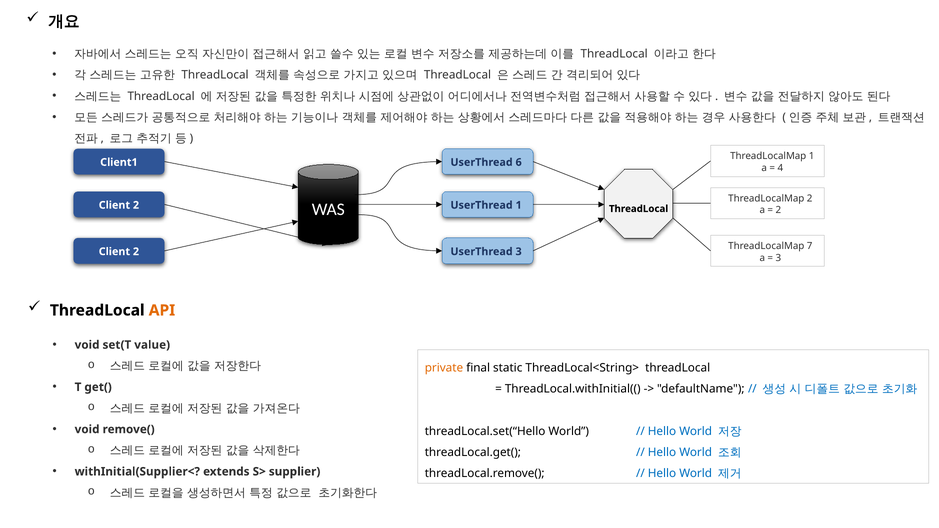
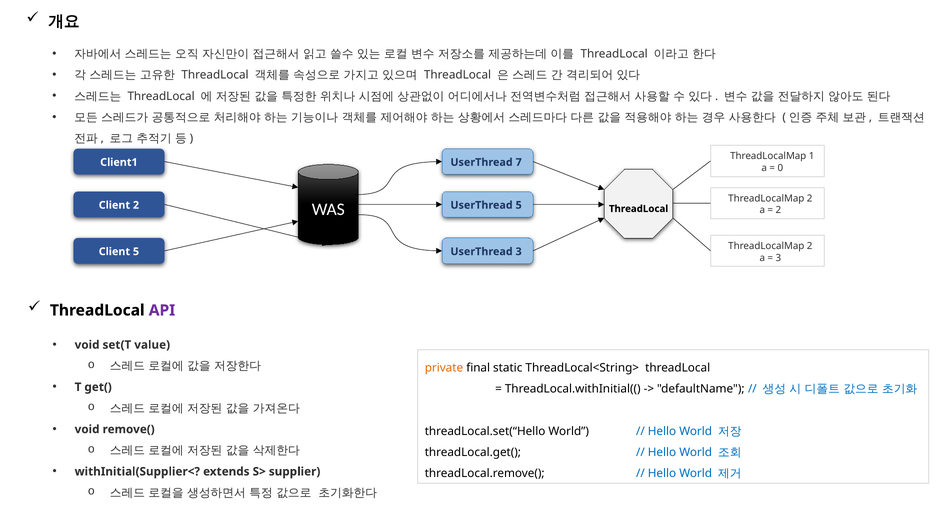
6: 6 -> 7 (519, 162)
4: 4 -> 0 (780, 168)
UserThread 1: 1 -> 5 (519, 205)
7: 7 -> 2 (810, 246)
2: 2 -> 5 (136, 252)
API colour: orange -> purple (162, 310)
